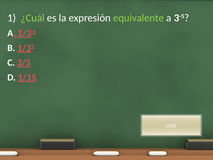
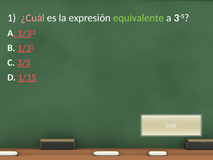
¿Cuál colour: light green -> pink (33, 18)
